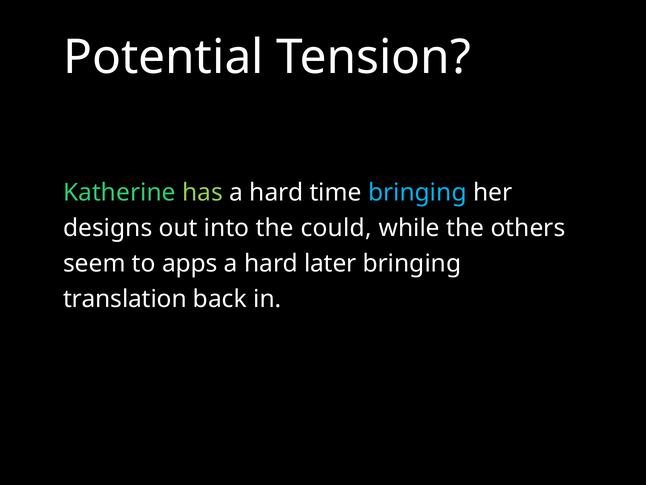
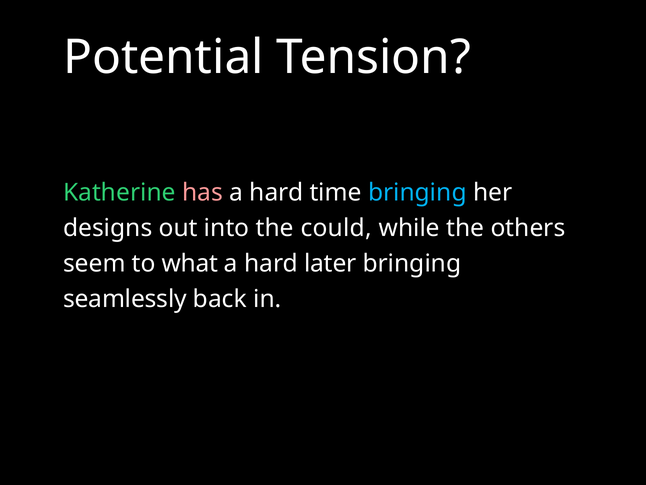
has colour: light green -> pink (202, 192)
apps: apps -> what (190, 263)
translation: translation -> seamlessly (125, 299)
